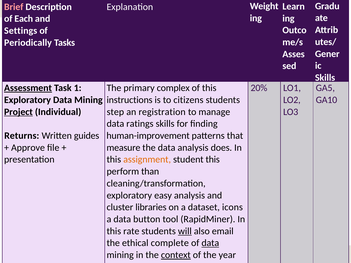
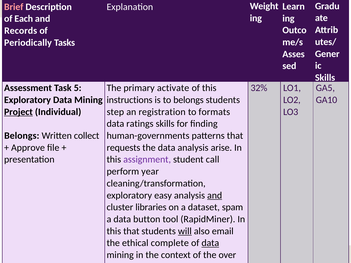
Settings: Settings -> Records (21, 31)
Assessment underline: present -> none (28, 88)
1: 1 -> 5 (78, 88)
complex: complex -> activate (173, 88)
20%: 20% -> 32% (259, 88)
to citizens: citizens -> belongs (189, 100)
manage: manage -> formats (214, 112)
Returns: Returns -> Belongs (22, 136)
guides: guides -> collect (87, 136)
human-improvement: human-improvement -> human-governments (148, 136)
measure: measure -> requests (123, 148)
does: does -> arise (221, 148)
assignment colour: orange -> purple (147, 160)
student this: this -> call (213, 160)
than: than -> year (150, 172)
and underline: none -> present (215, 195)
icons: icons -> spam (233, 207)
this rate: rate -> that (131, 231)
context underline: present -> none (176, 255)
year: year -> over (227, 255)
